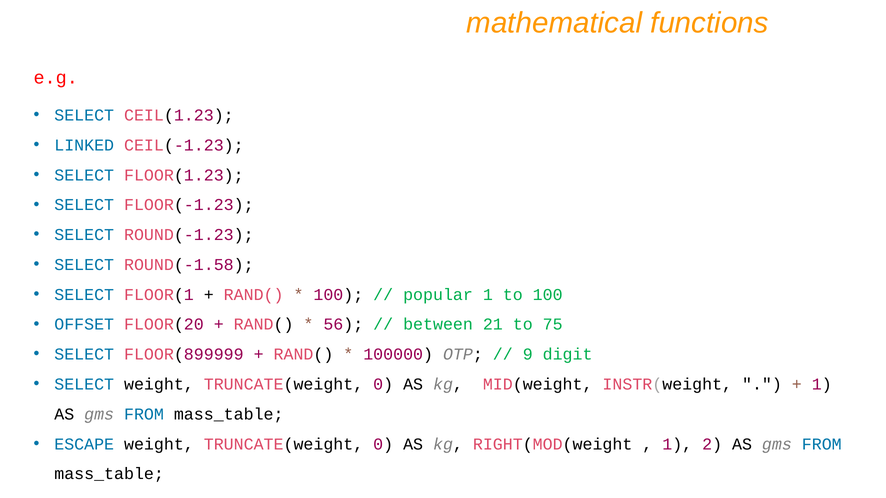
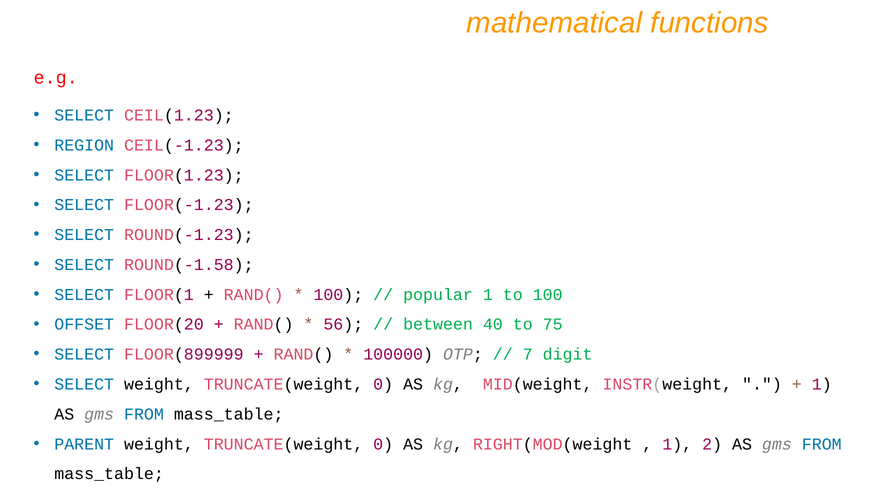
LINKED: LINKED -> REGION (84, 145)
21: 21 -> 40 (493, 325)
9: 9 -> 7 (528, 355)
ESCAPE: ESCAPE -> PARENT (84, 444)
